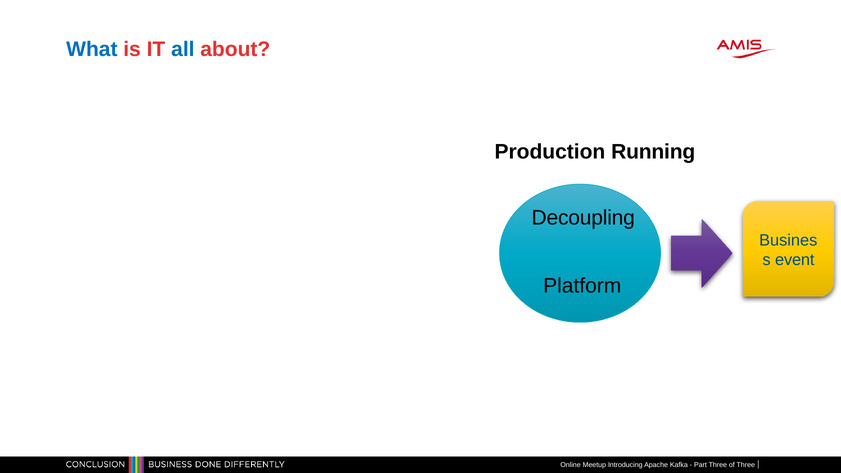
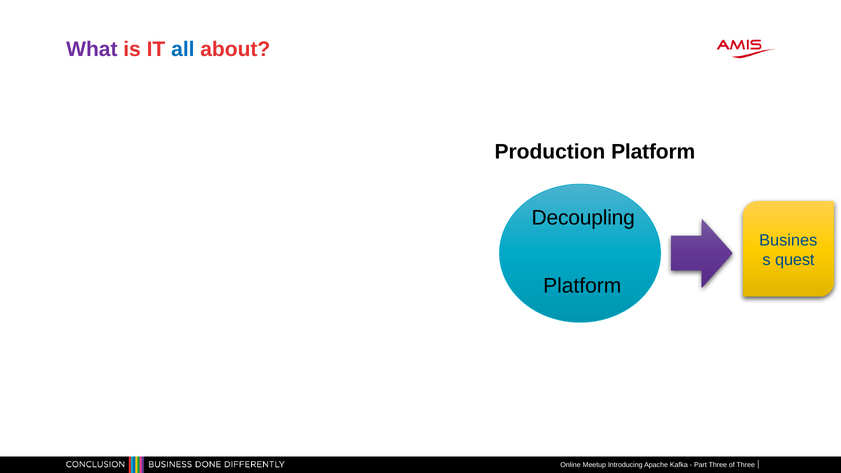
What colour: blue -> purple (92, 49)
Production Running: Running -> Platform (653, 152)
event: event -> quest (795, 260)
